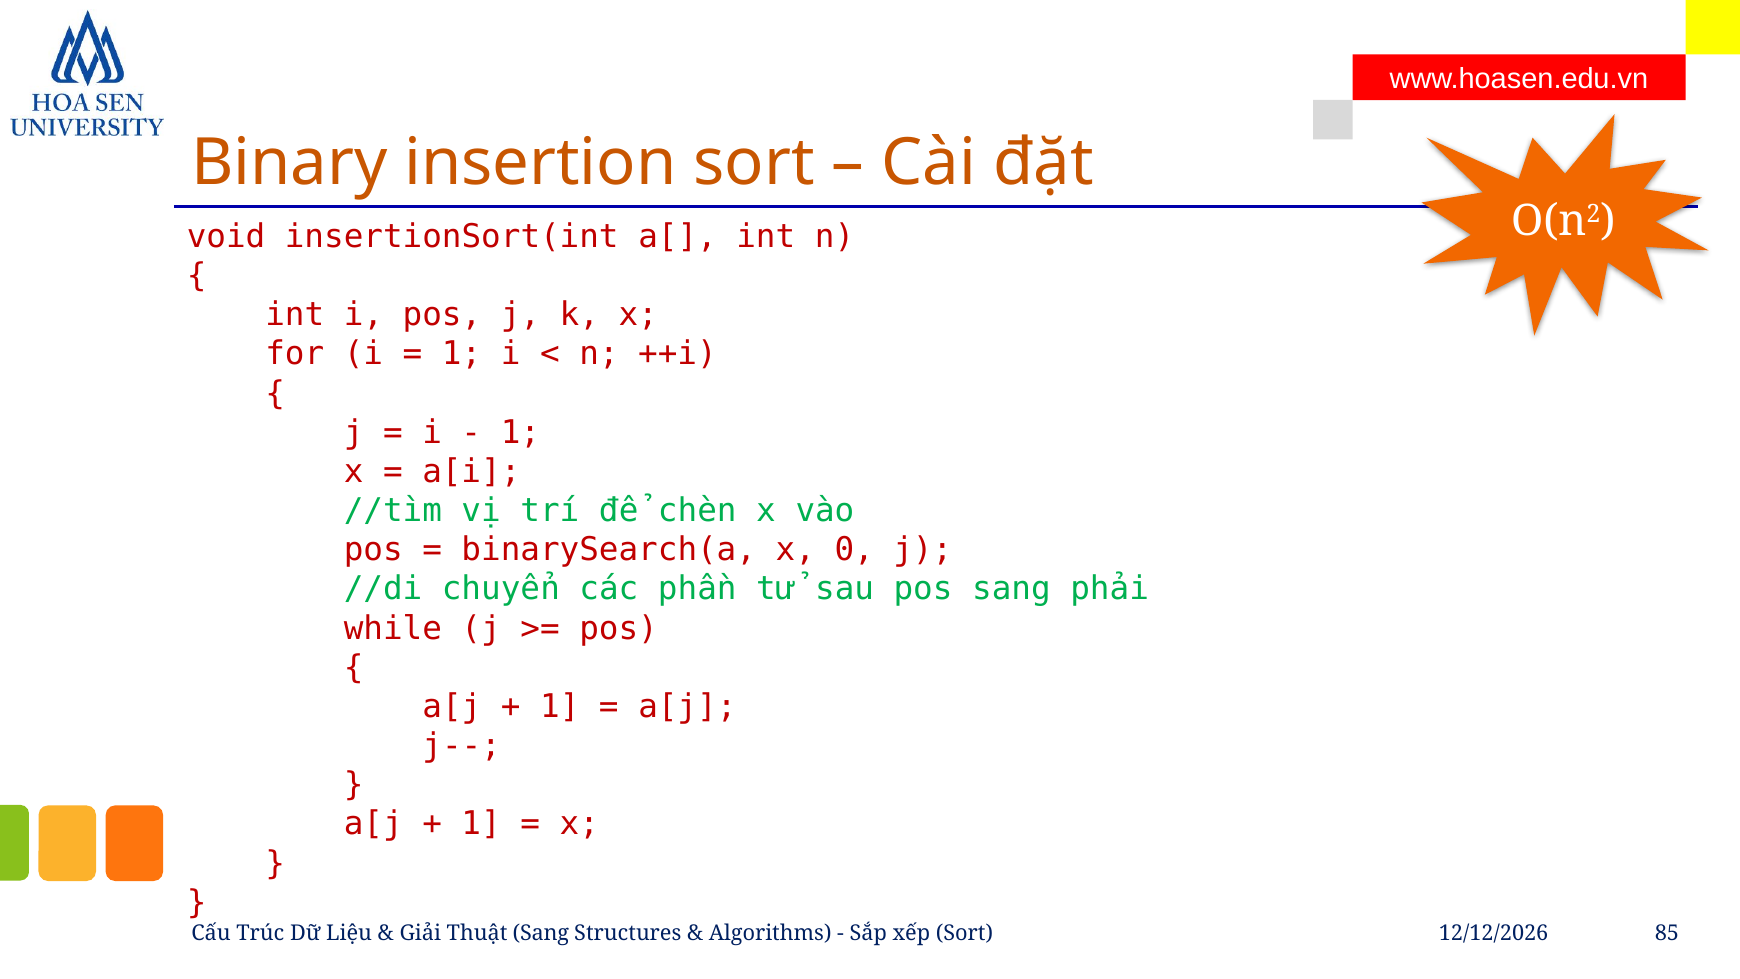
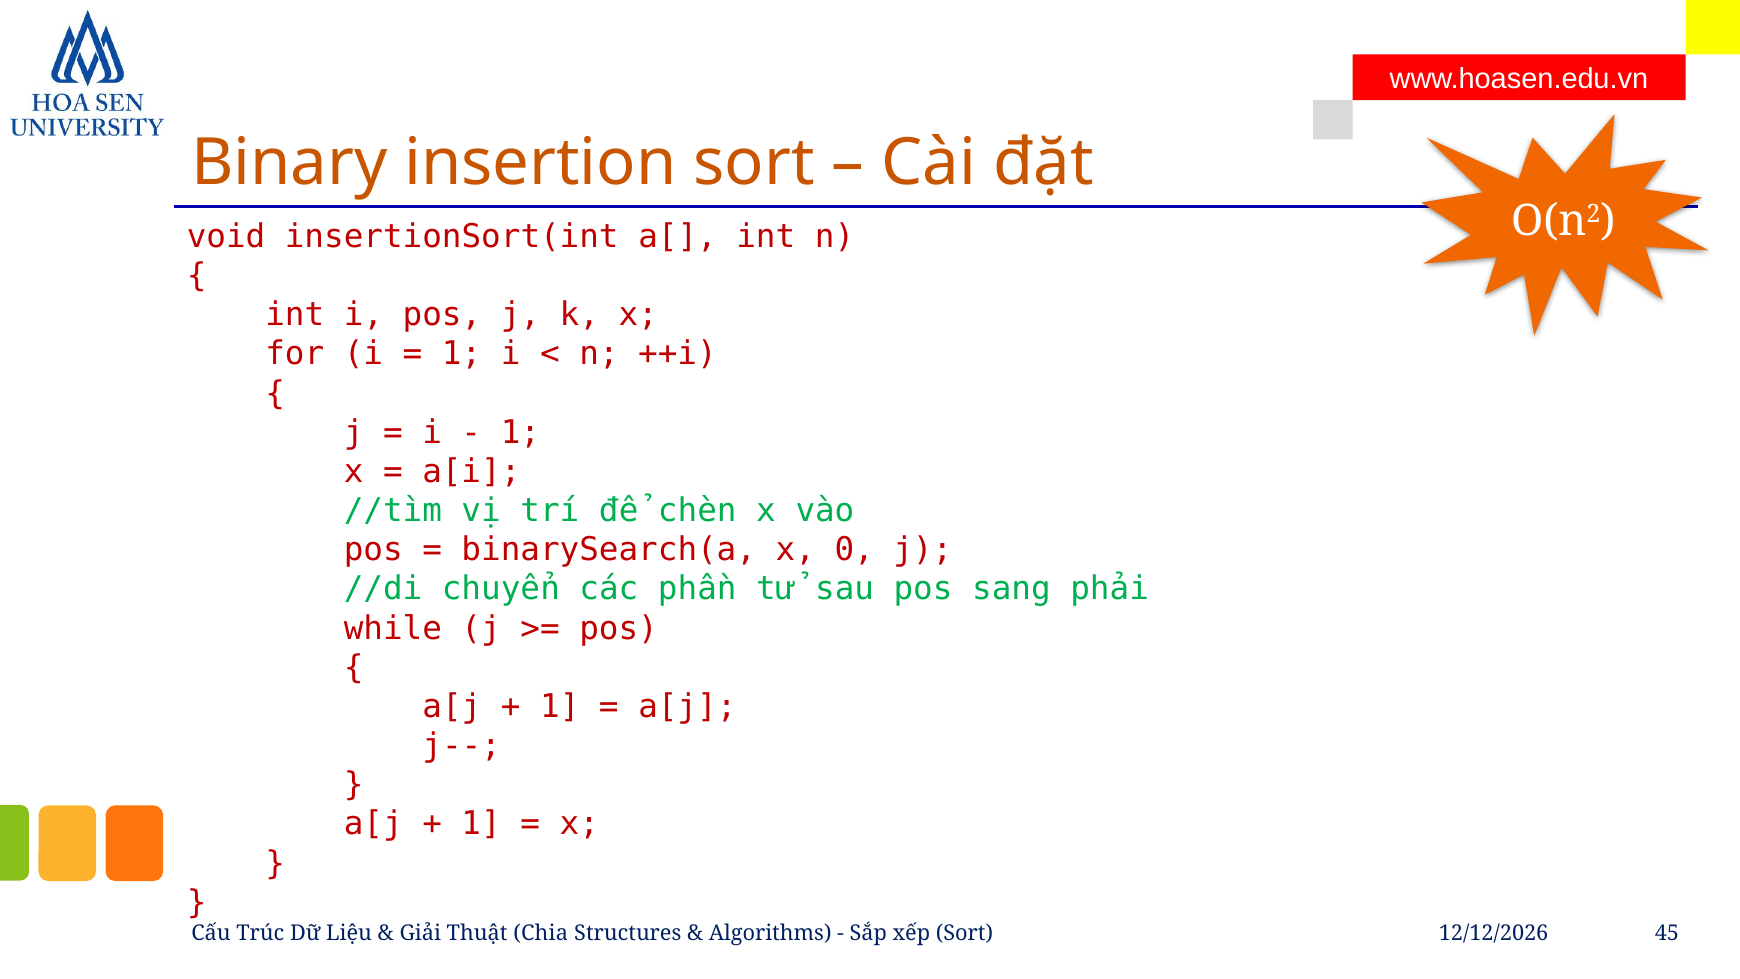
Thuật Sang: Sang -> Chia (541, 933)
85: 85 -> 45 (1667, 933)
